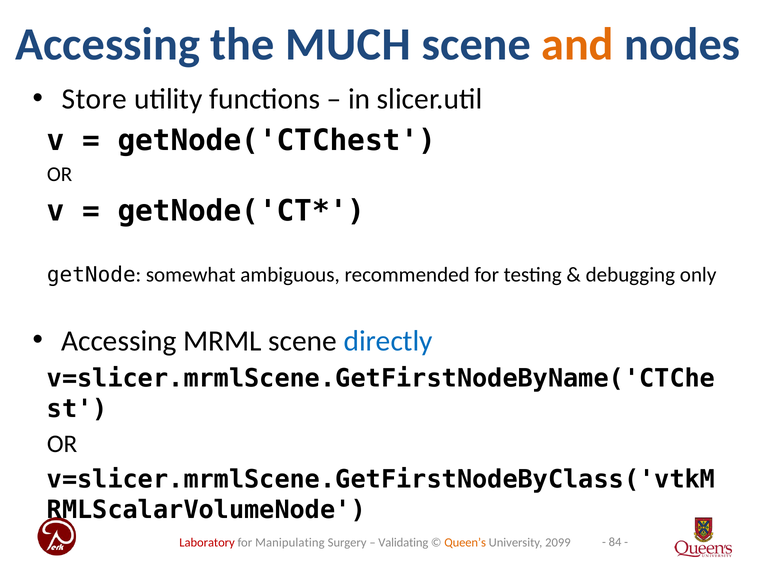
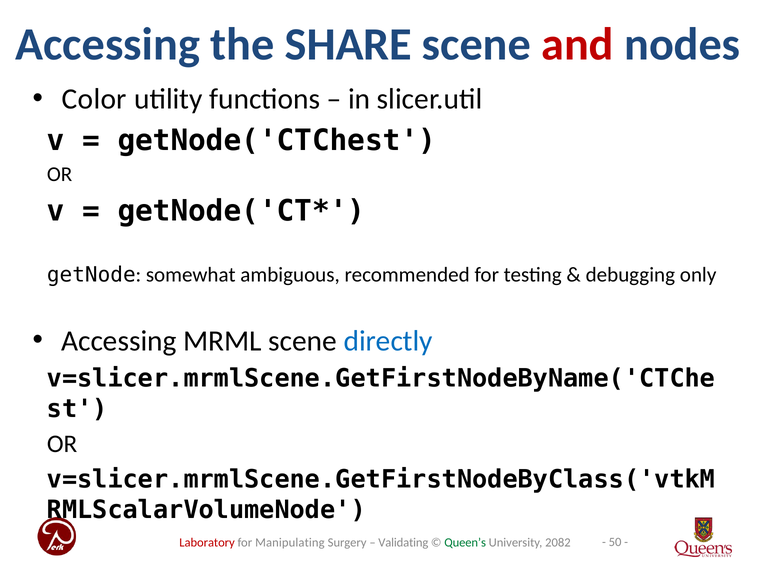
MUCH: MUCH -> SHARE (348, 44)
and colour: orange -> red (578, 44)
Store: Store -> Color (94, 99)
84: 84 -> 50 (615, 542)
Queen’s colour: orange -> green (465, 542)
2099: 2099 -> 2082 (558, 542)
